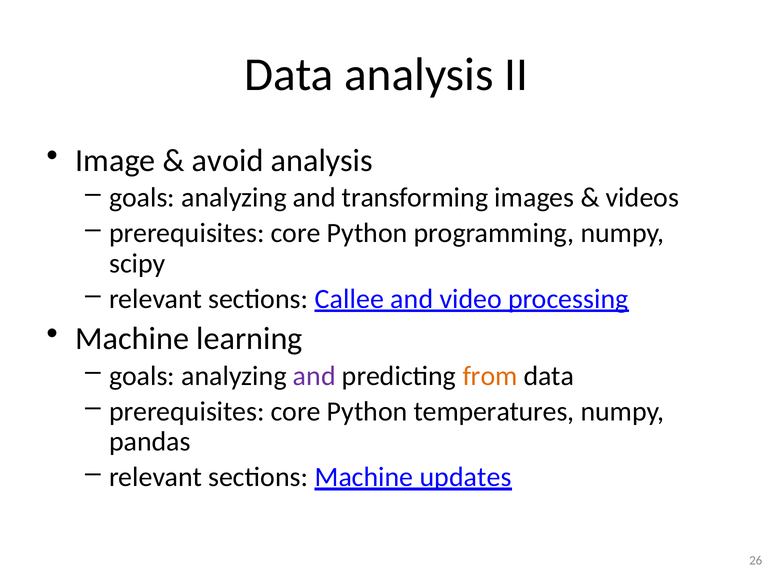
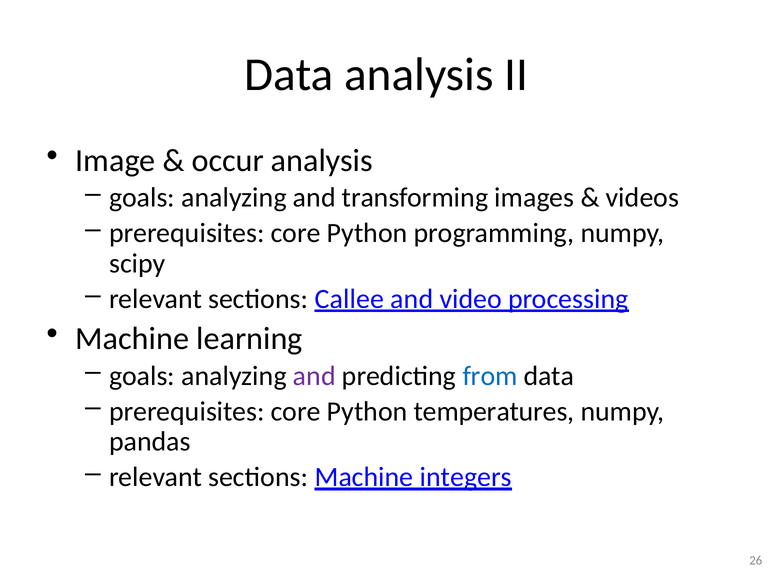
avoid: avoid -> occur (228, 161)
from colour: orange -> blue (490, 376)
updates: updates -> integers (466, 478)
